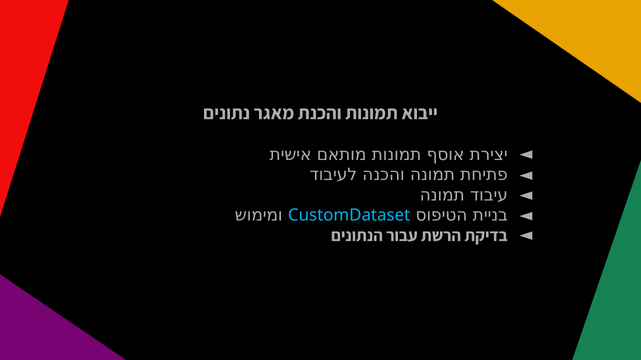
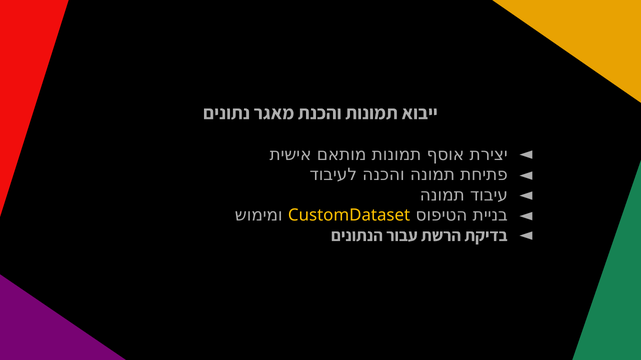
CustomDataset colour: light blue -> yellow (349, 216)
